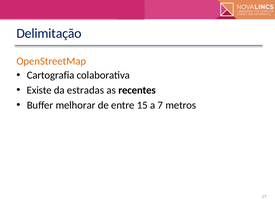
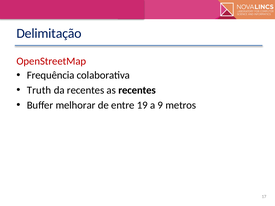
OpenStreetMap colour: orange -> red (51, 61)
Cartografia: Cartografia -> Frequência (51, 75)
Existe: Existe -> Truth (39, 90)
da estradas: estradas -> recentes (86, 90)
15: 15 -> 19 (142, 105)
7: 7 -> 9 (160, 105)
